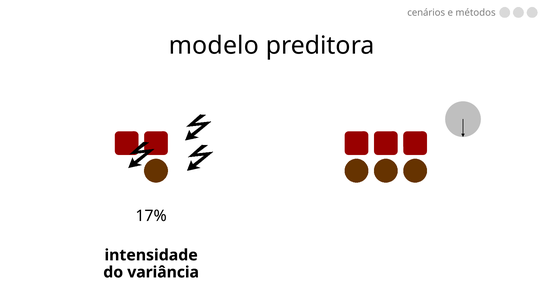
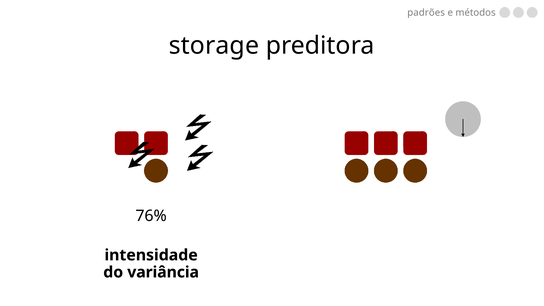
cenários: cenários -> padrões (426, 13)
modelo: modelo -> storage (214, 46)
17%: 17% -> 76% (151, 216)
